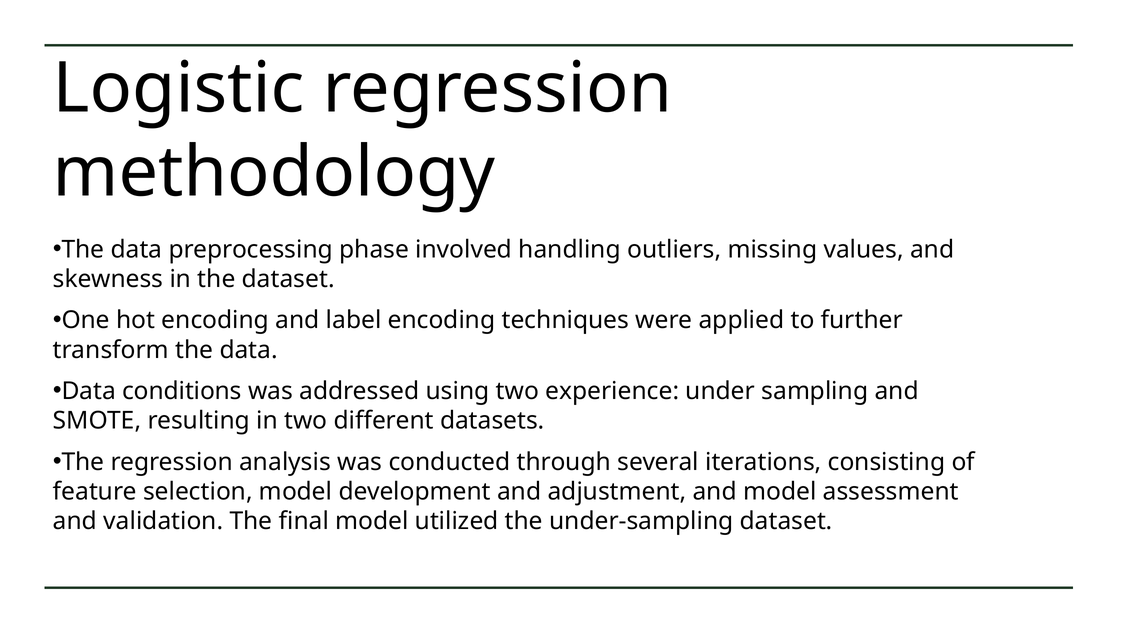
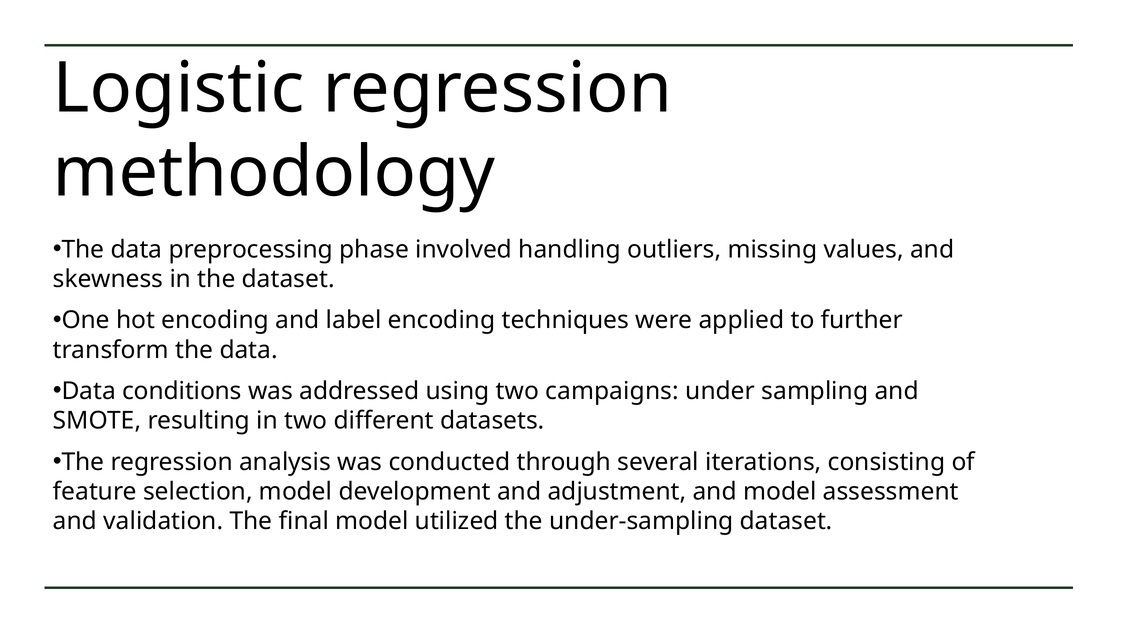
experience: experience -> campaigns (612, 391)
